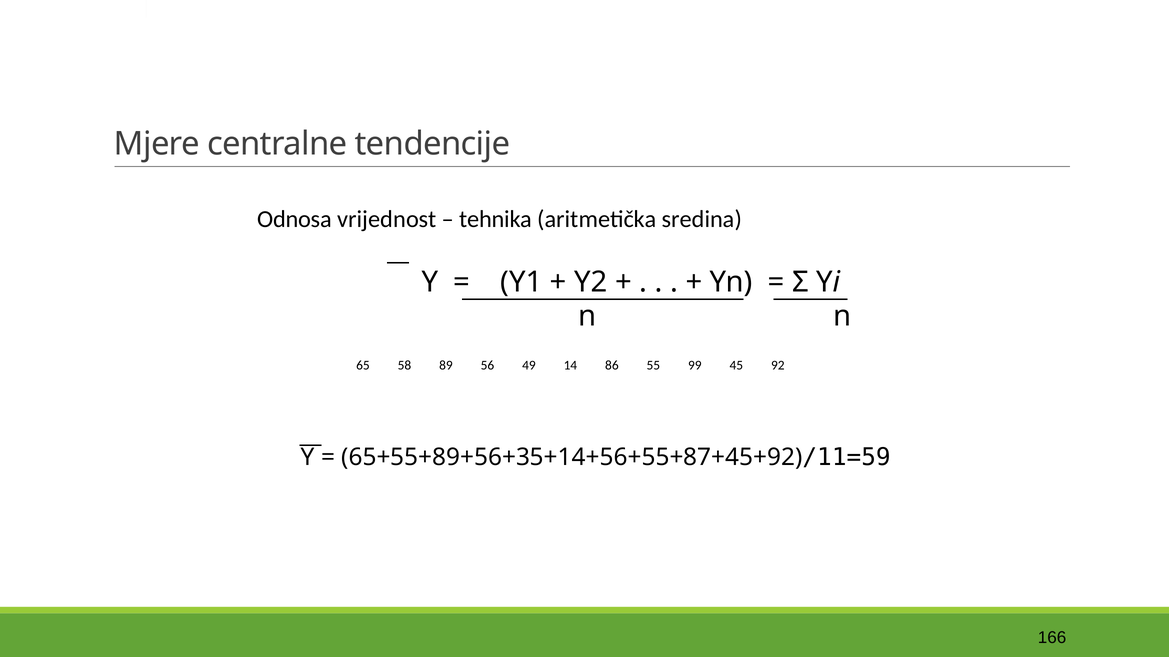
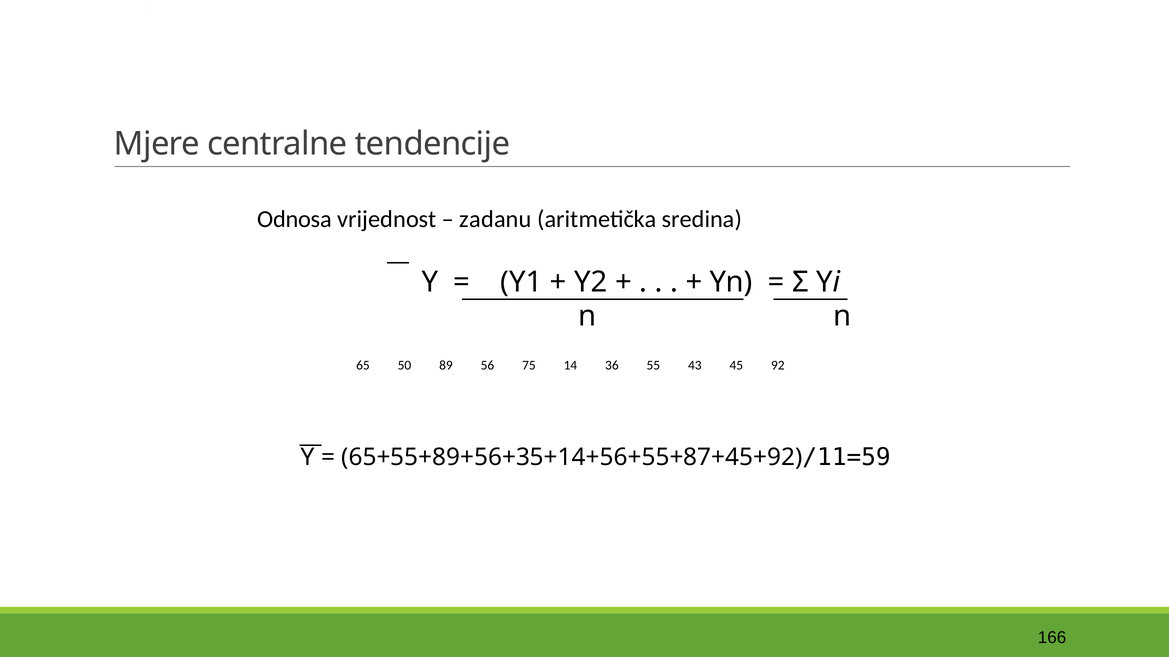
tehnika: tehnika -> zadanu (496, 219)
58: 58 -> 50 (404, 366)
49: 49 -> 75 (529, 366)
86: 86 -> 36 (612, 366)
99: 99 -> 43 (695, 366)
